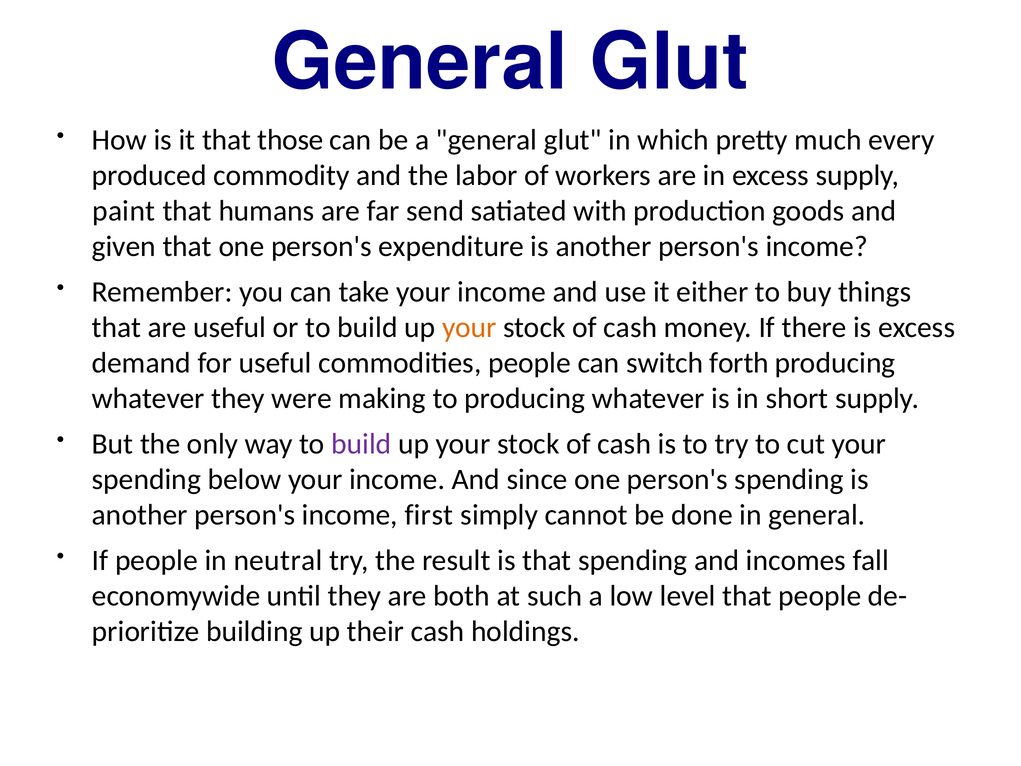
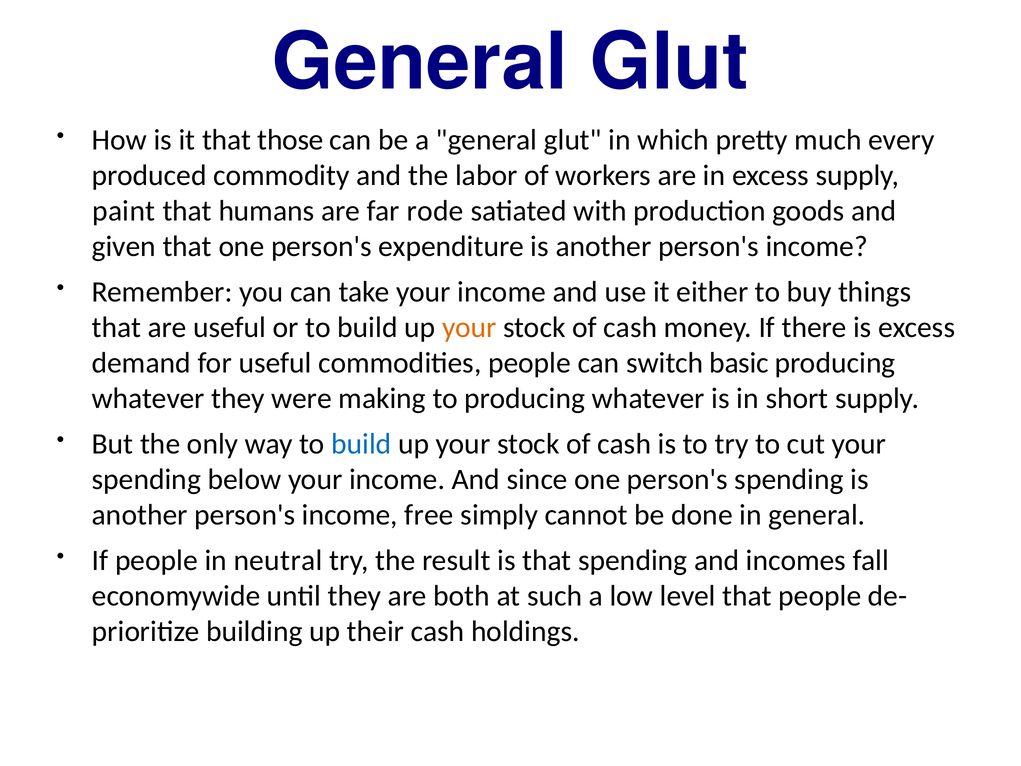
send: send -> rode (435, 211)
forth: forth -> basic (739, 363)
build colour: purple -> blue (361, 444)
first: first -> free (429, 515)
